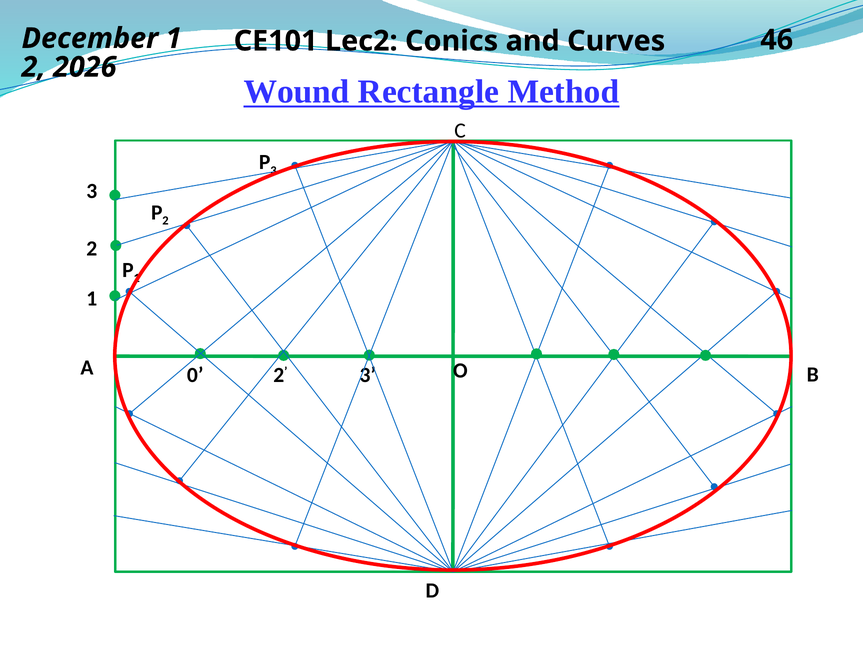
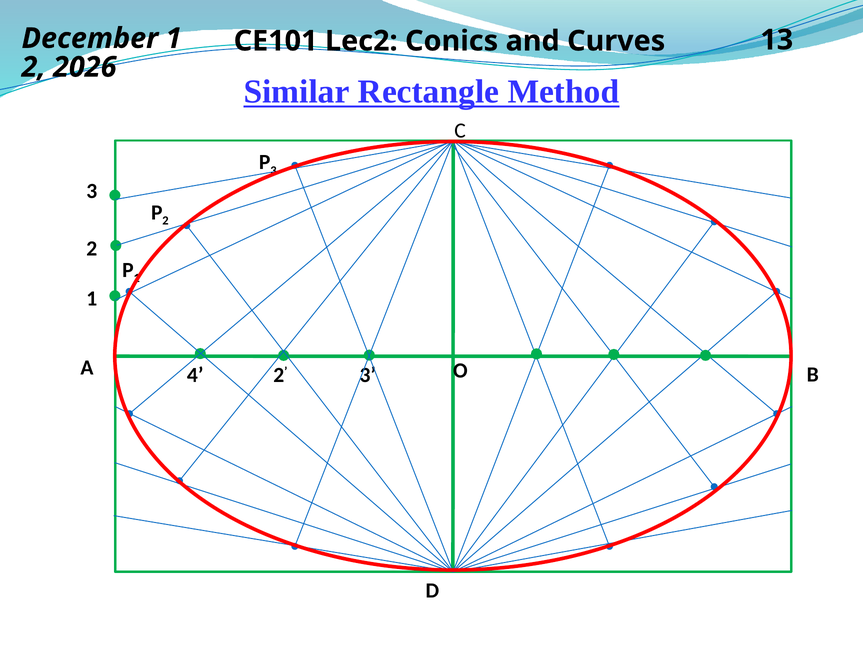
46: 46 -> 13 (777, 40)
Wound: Wound -> Similar (297, 92)
0: 0 -> 4 (195, 375)
